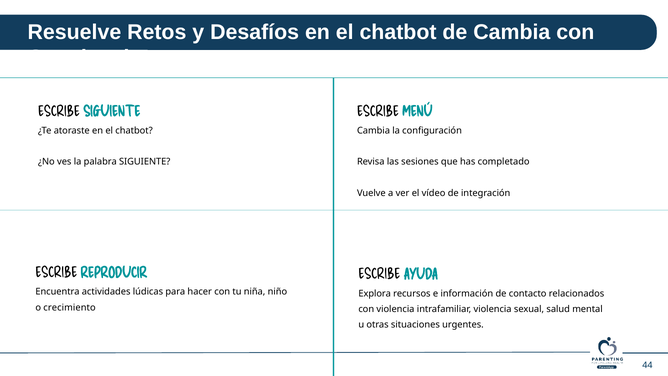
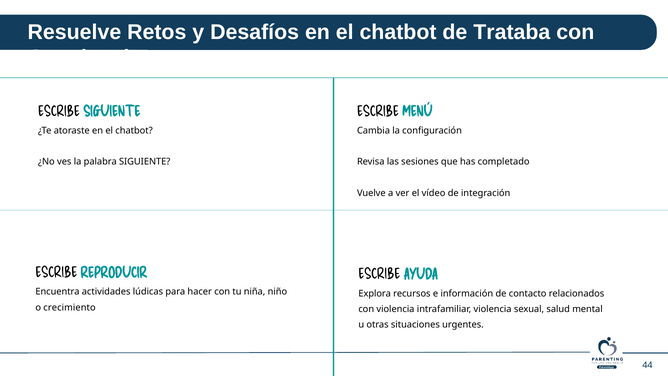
de Cambia: Cambia -> Trataba (512, 32)
